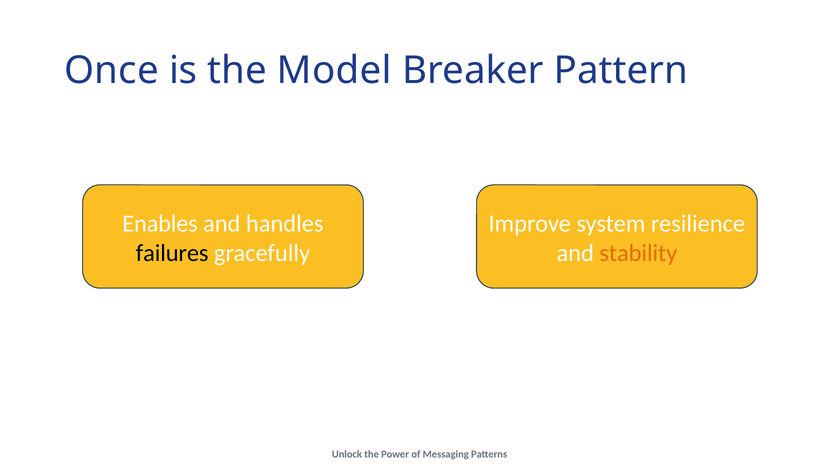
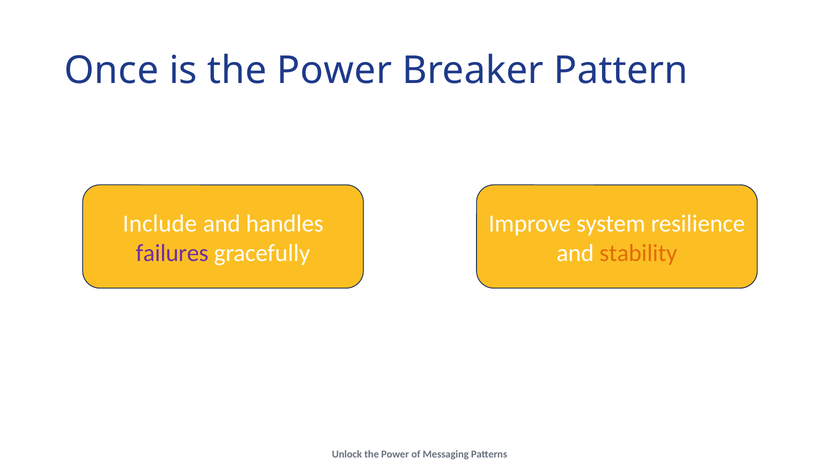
is the Model: Model -> Power (334, 71)
Enables: Enables -> Include (160, 223)
failures colour: black -> purple (172, 253)
